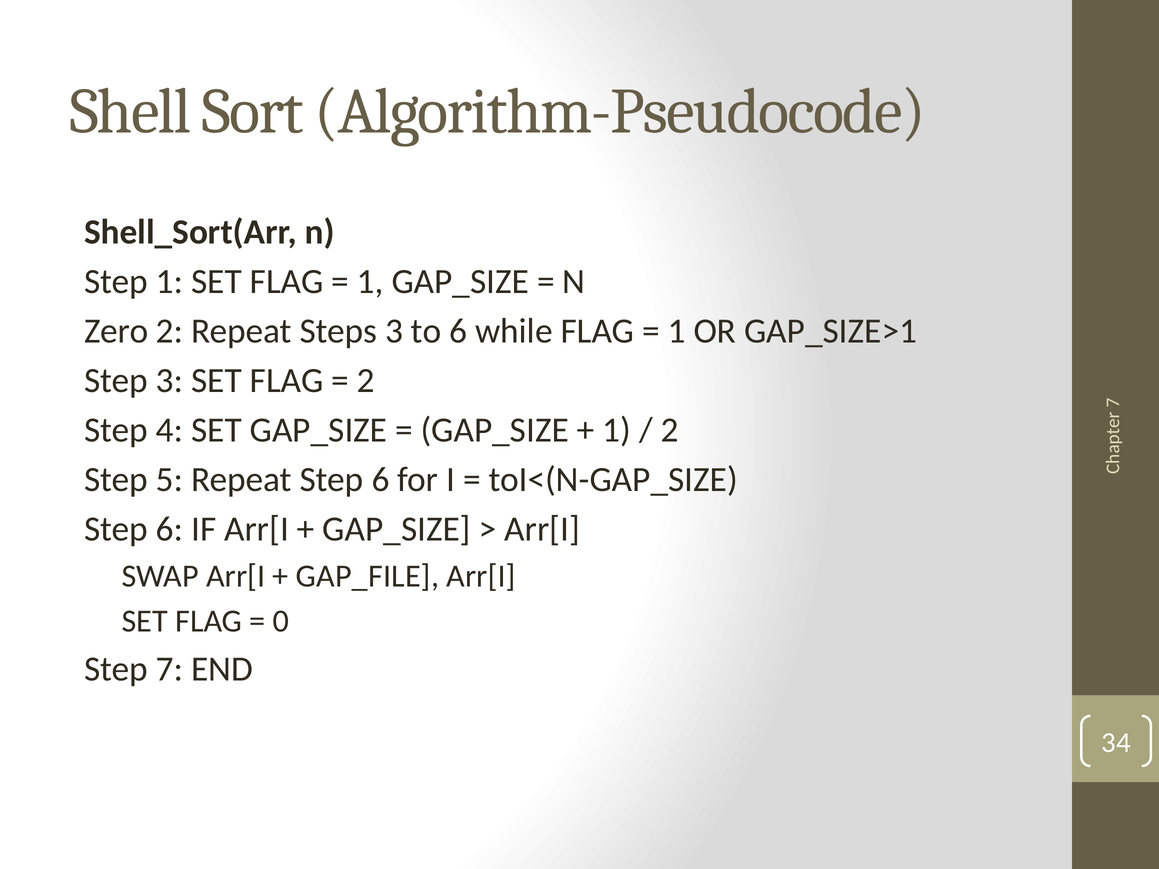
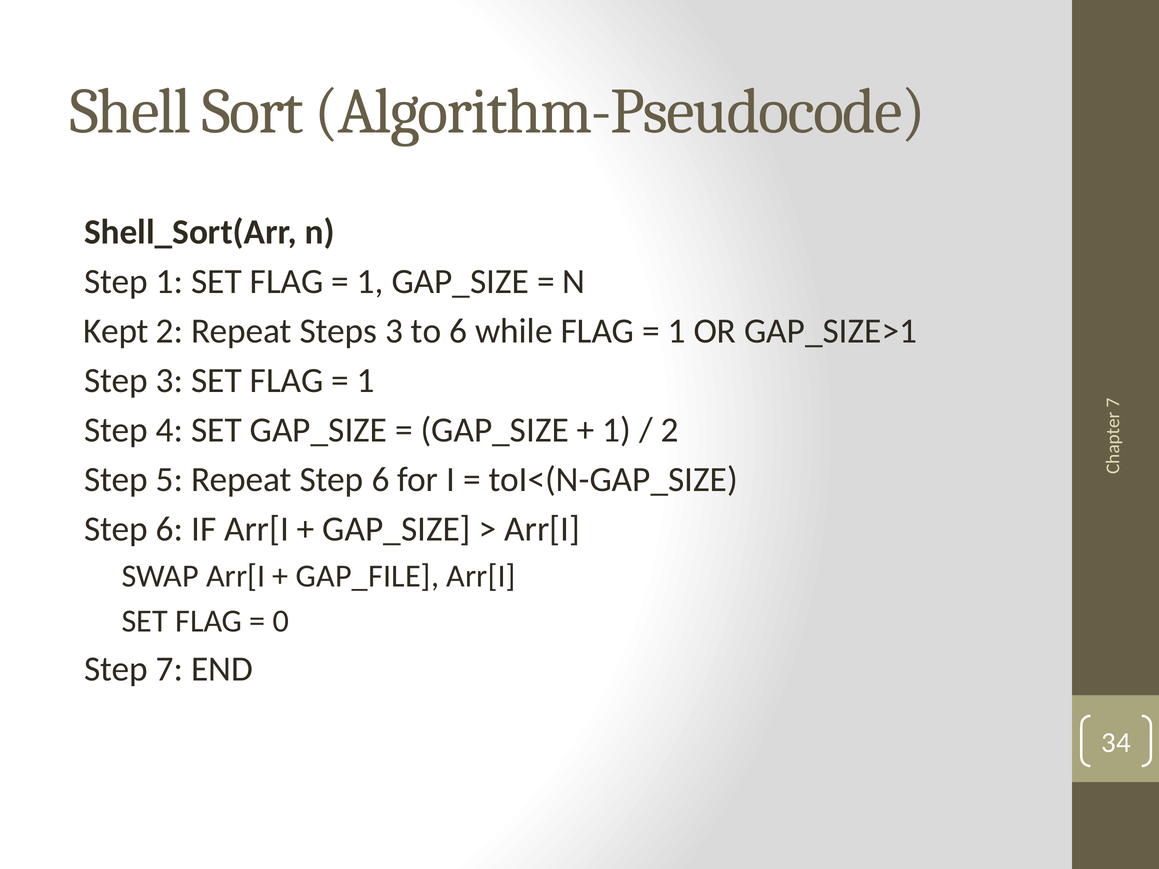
Zero: Zero -> Kept (116, 331)
2: 2 -> 1 (366, 381)
